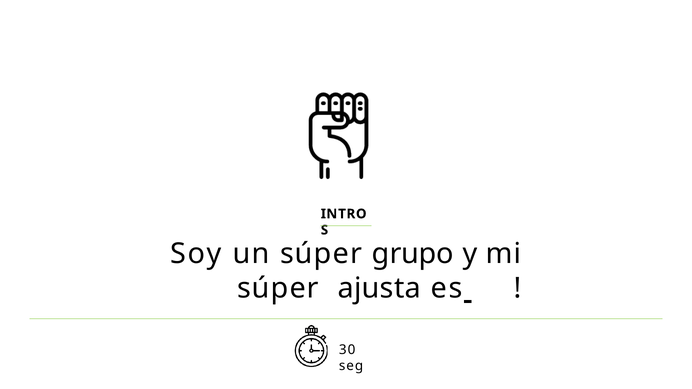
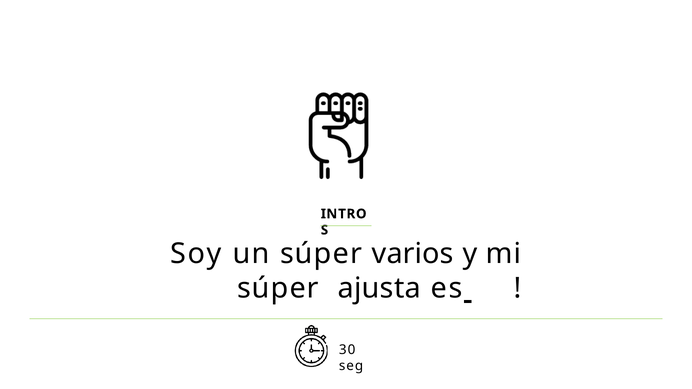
grupo: grupo -> varios (413, 254)
